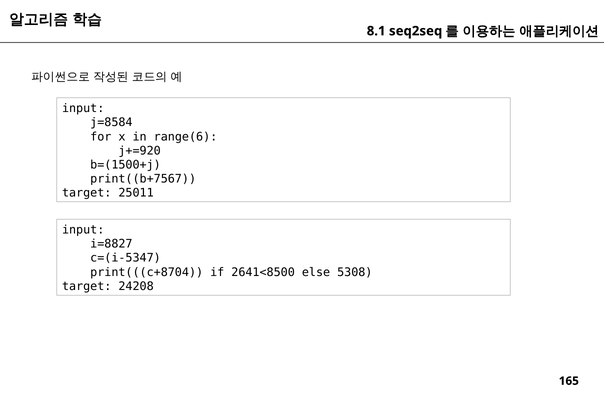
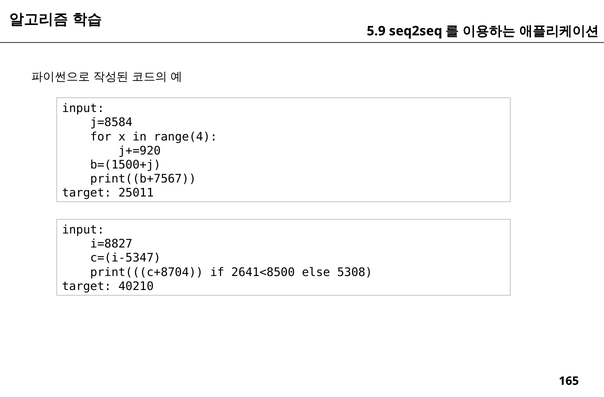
8.1: 8.1 -> 5.9 (376, 31)
range(6: range(6 -> range(4 (185, 137)
24208: 24208 -> 40210 (136, 286)
